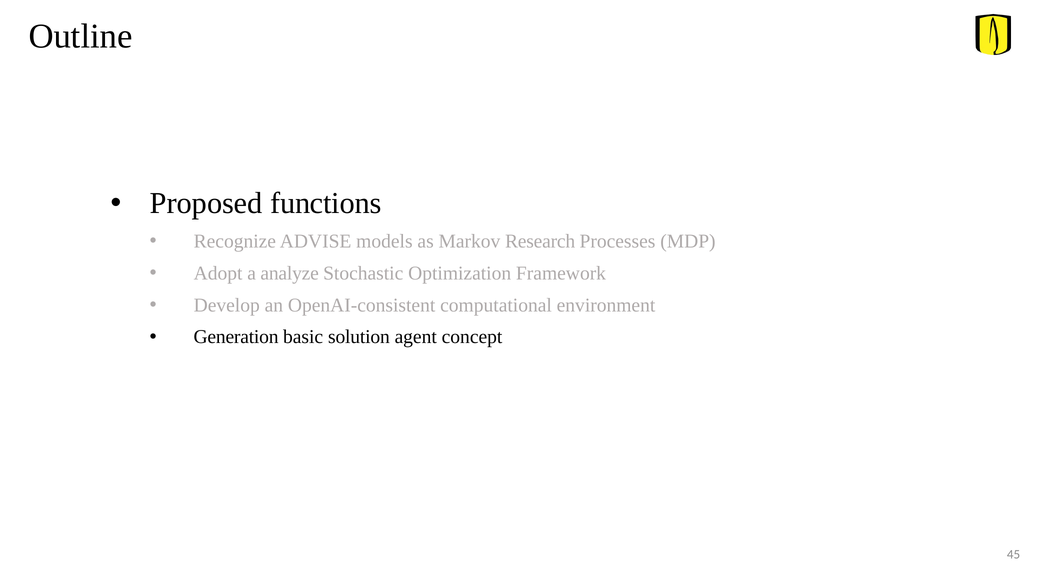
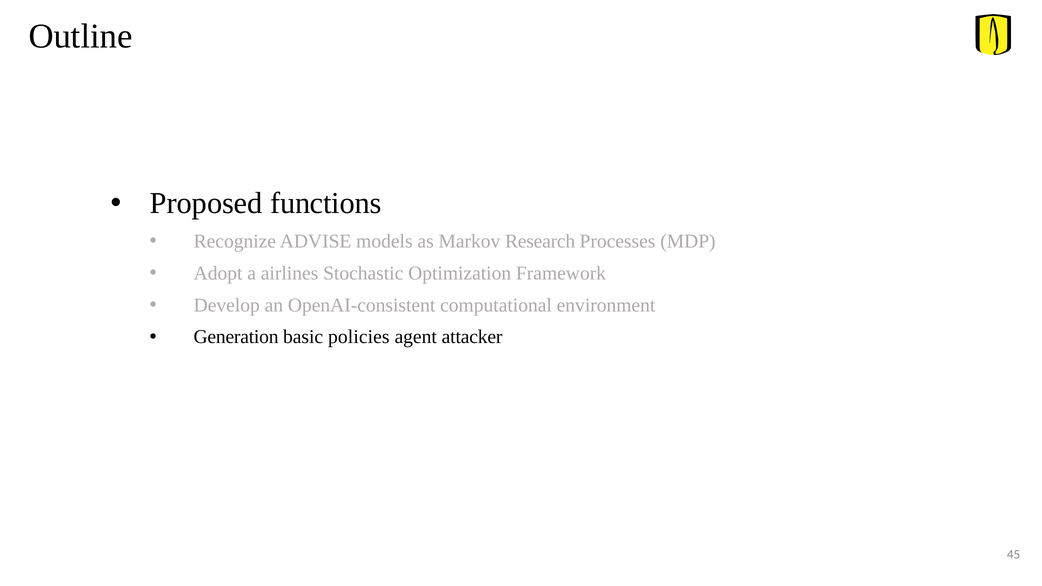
analyze: analyze -> airlines (290, 273)
solution: solution -> policies (359, 337)
concept: concept -> attacker (472, 337)
